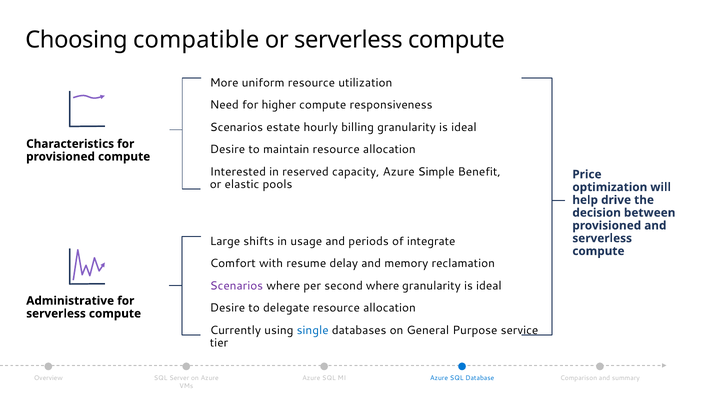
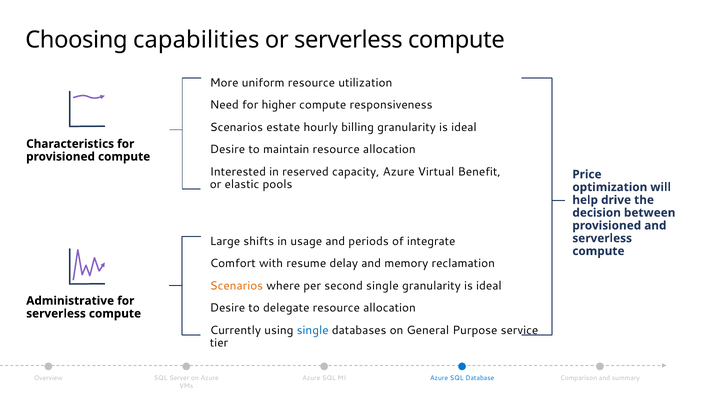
compatible: compatible -> capabilities (196, 40)
Simple: Simple -> Virtual (436, 171)
Scenarios colour: purple -> orange (236, 285)
second where: where -> single (382, 285)
